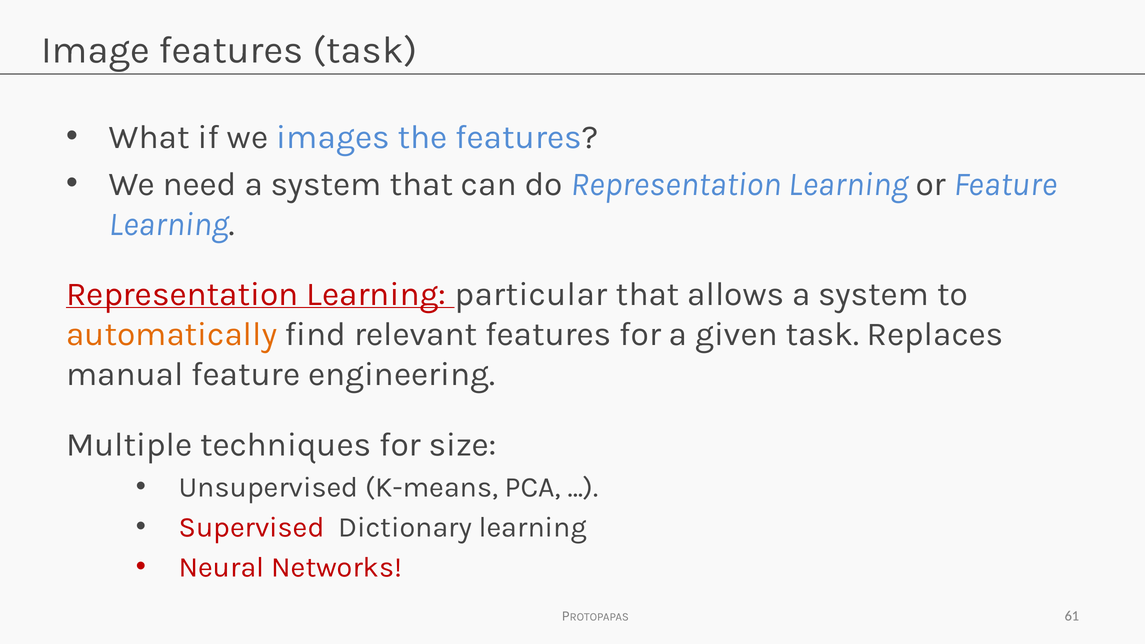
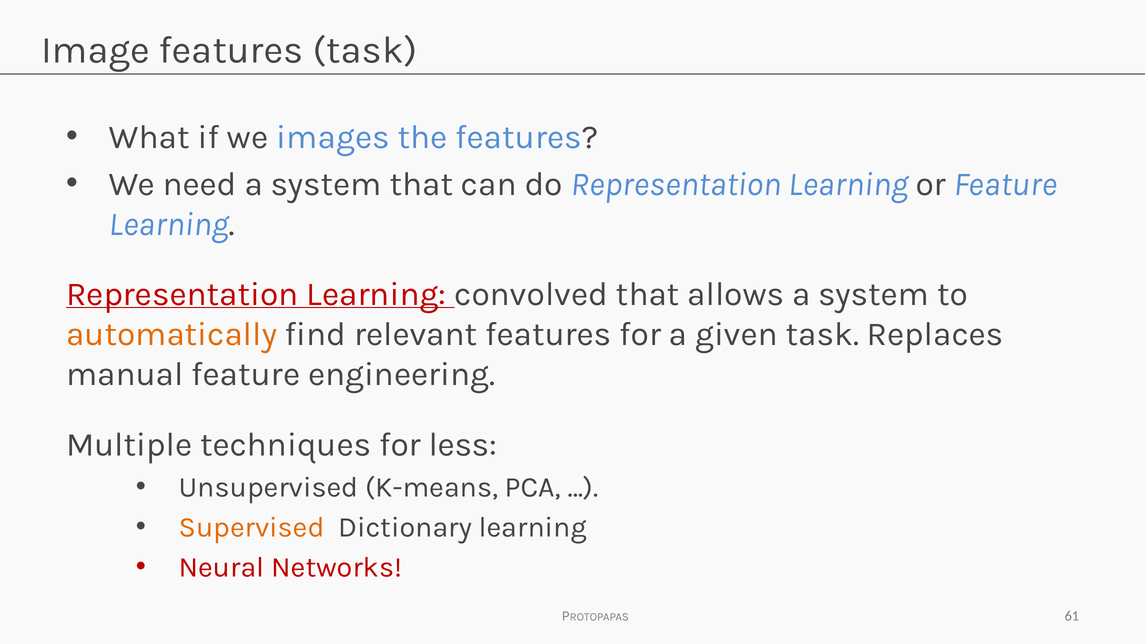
particular: particular -> convolved (531, 294)
size: size -> less (463, 445)
Supervised colour: red -> orange (252, 527)
